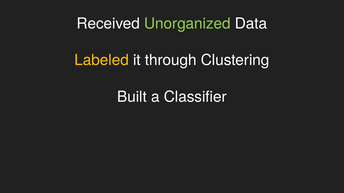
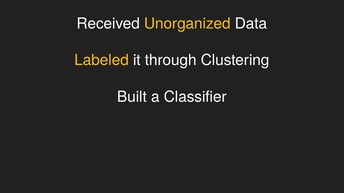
Unorganized colour: light green -> yellow (187, 24)
